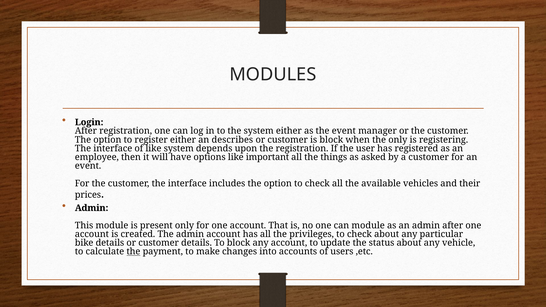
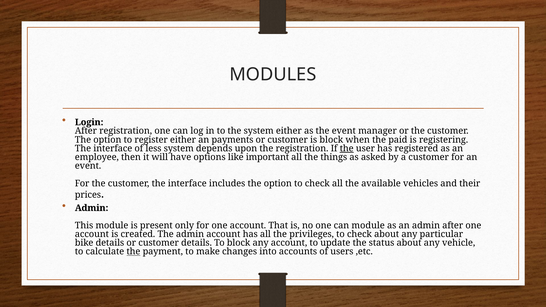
describes: describes -> payments (232, 140)
the only: only -> paid (398, 140)
of like: like -> less (153, 149)
the underline: none -> present (347, 149)
